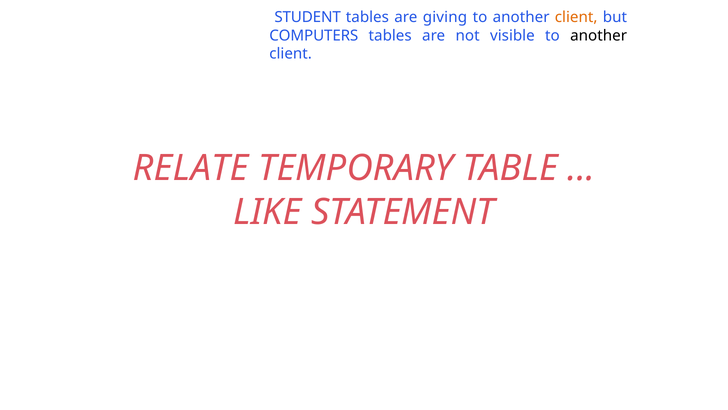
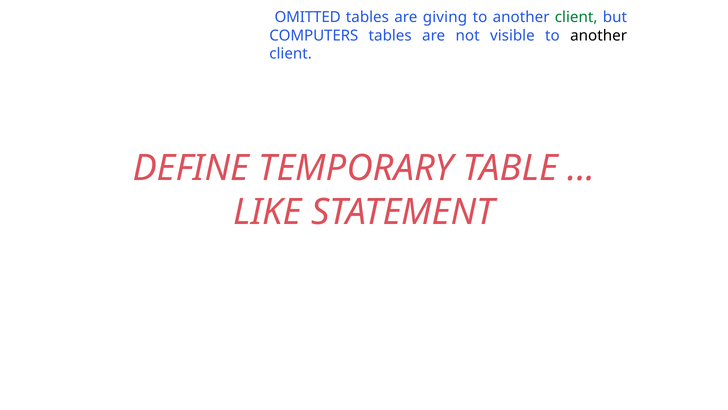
STUDENT: STUDENT -> OMITTED (308, 17)
client colour: orange -> green (576, 17)
RELATE: RELATE -> DEFINE (191, 168)
